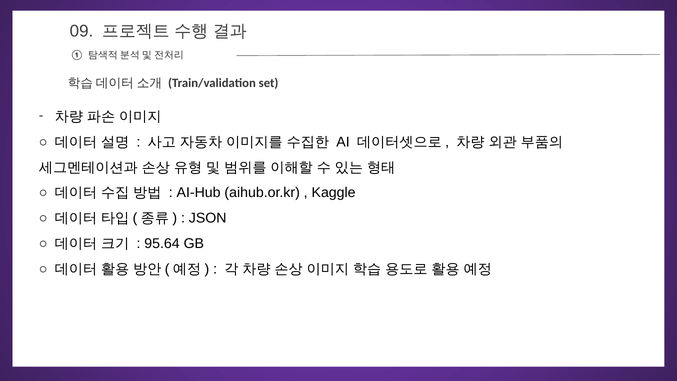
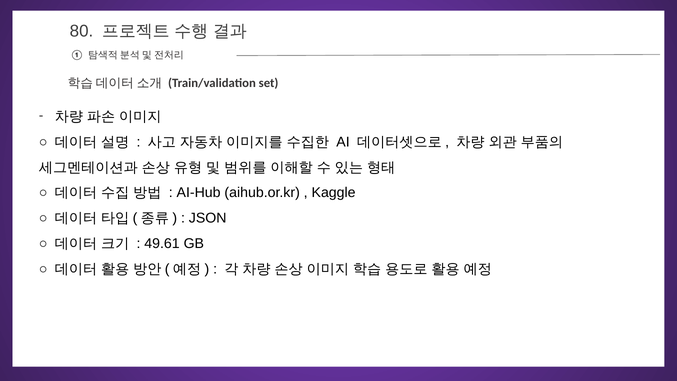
09: 09 -> 80 (81, 31)
95.64: 95.64 -> 49.61 (162, 243)
